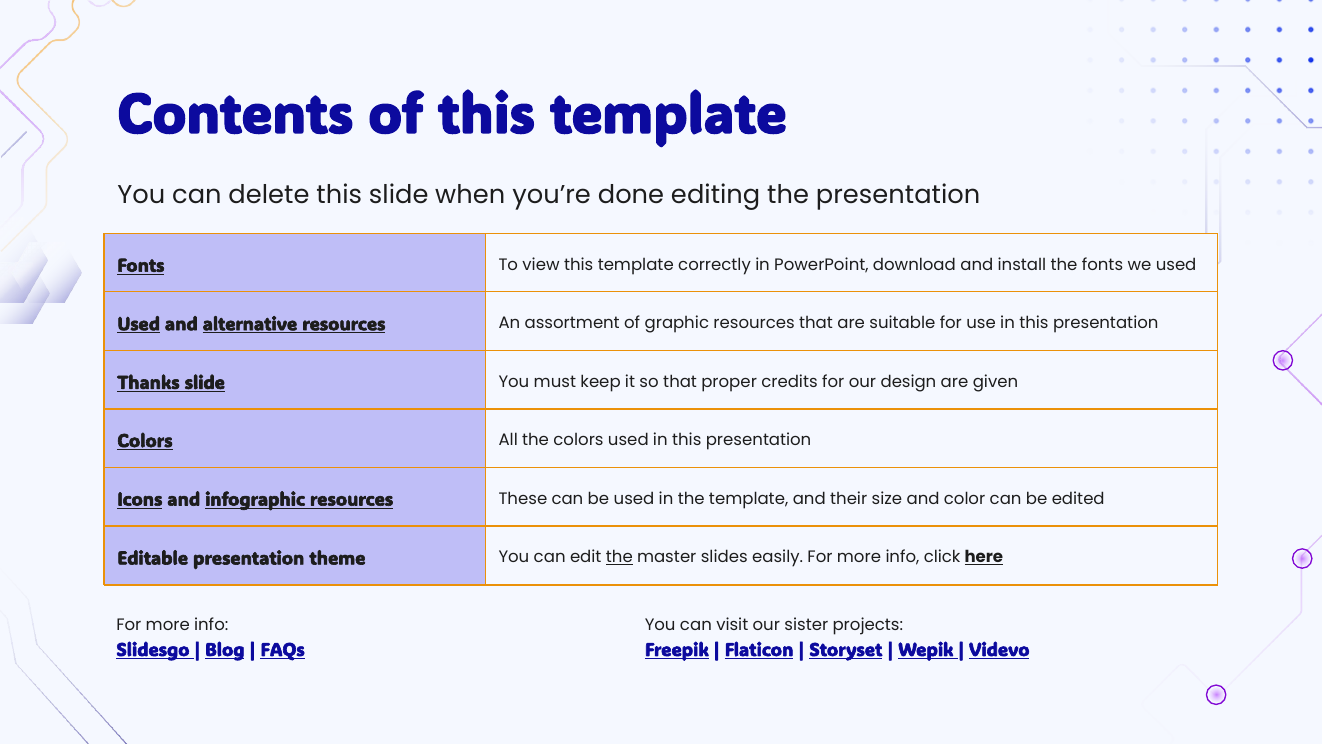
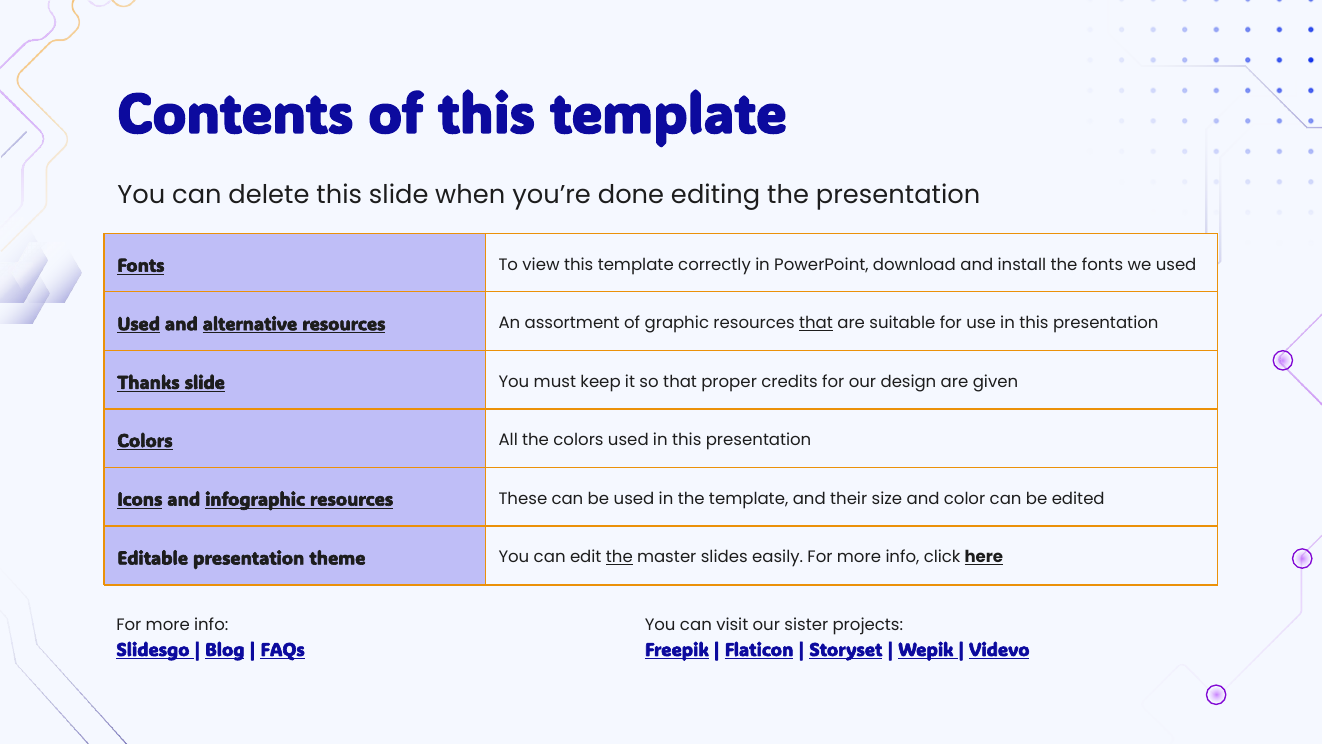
that underline: none -> present (816, 323)
